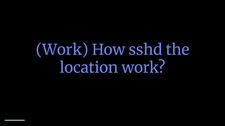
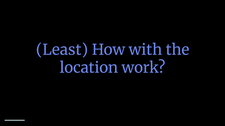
Work: Work -> Least (62, 50)
sshd: sshd -> with (145, 50)
